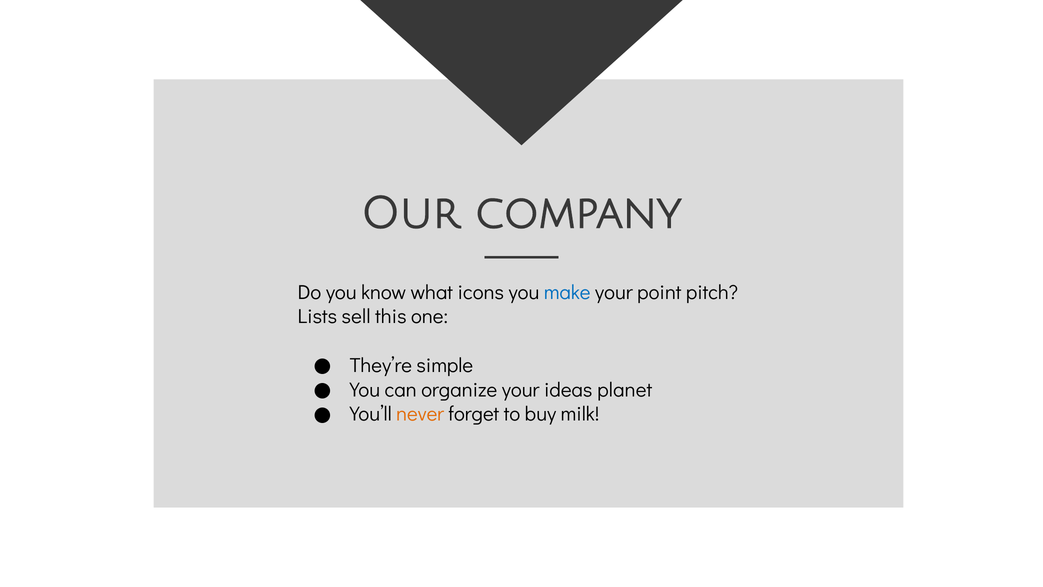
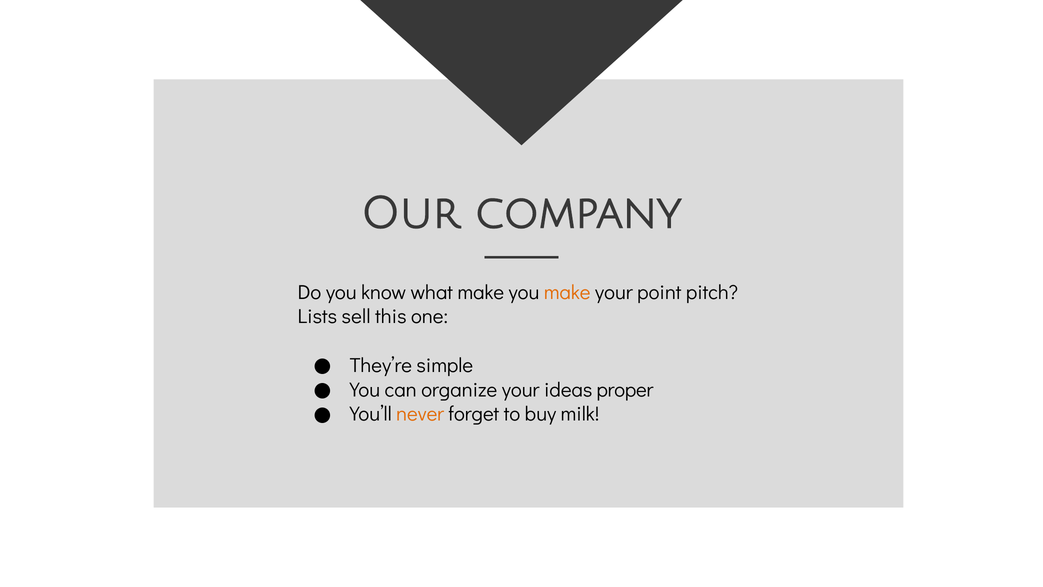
what icons: icons -> make (481, 292)
make colour: blue -> orange (567, 292)
planet: planet -> proper (625, 390)
